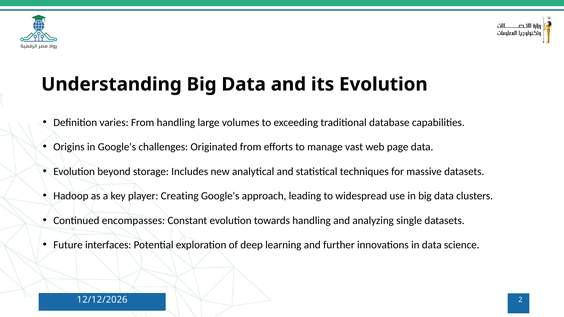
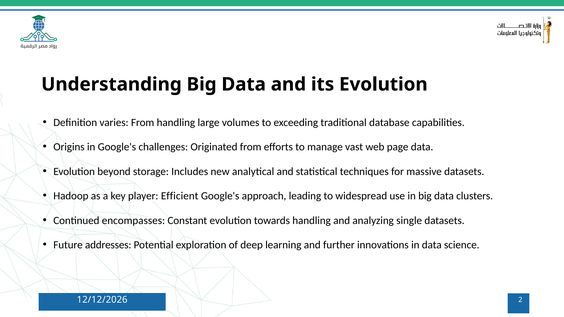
Creating: Creating -> Efficient (180, 196)
interfaces: interfaces -> addresses (108, 245)
